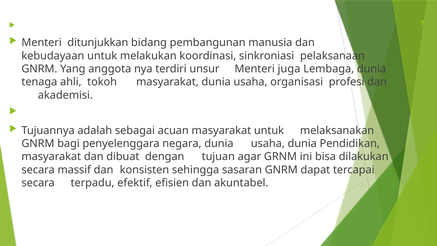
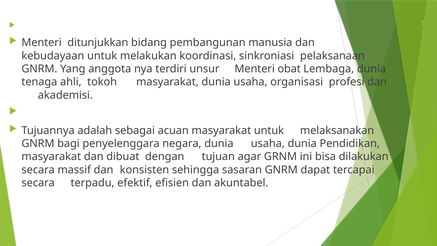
juga: juga -> obat (289, 69)
